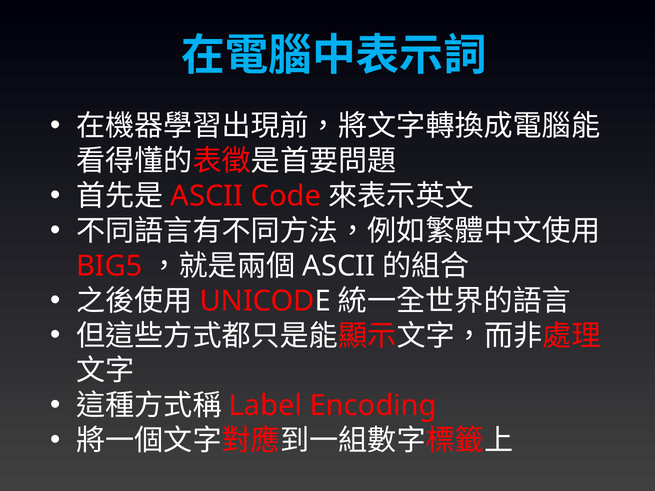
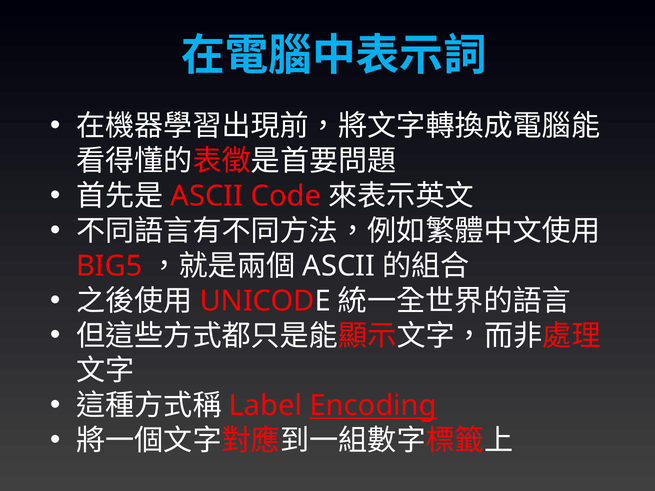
Encoding underline: none -> present (373, 406)
